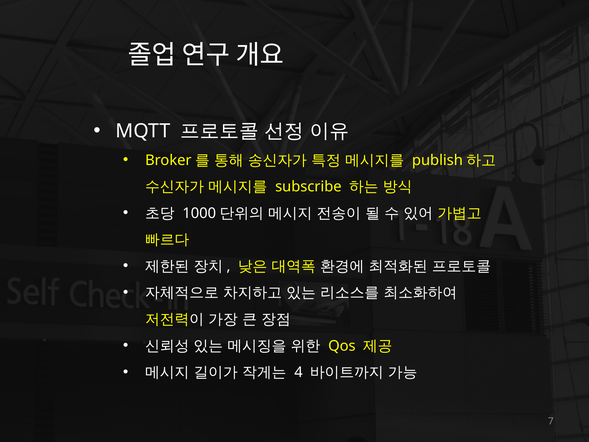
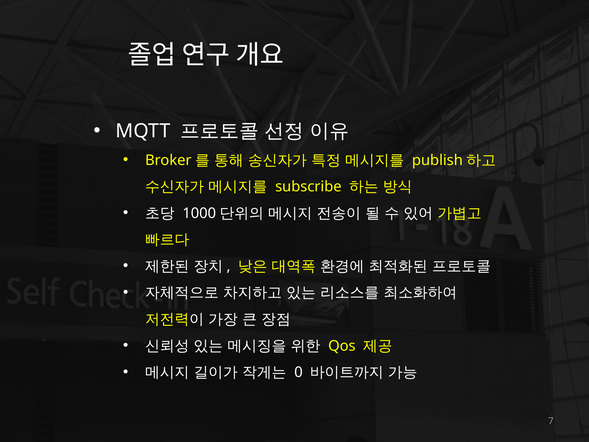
4: 4 -> 0 (299, 372)
